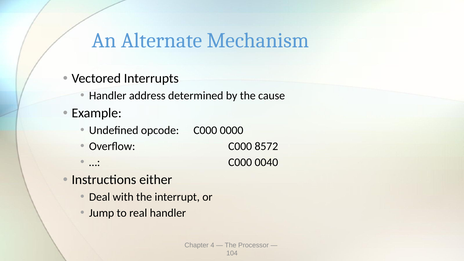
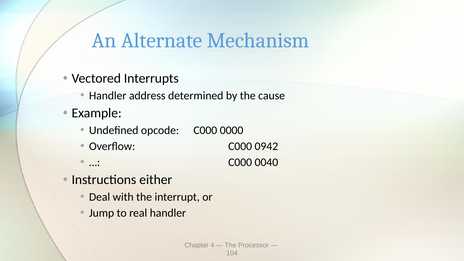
8572: 8572 -> 0942 (266, 146)
